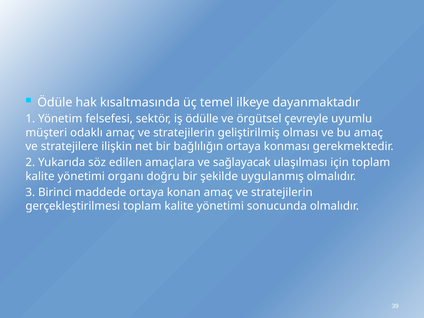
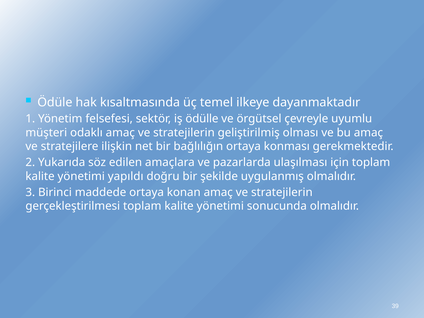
sağlayacak: sağlayacak -> pazarlarda (242, 162)
organı: organı -> yapıldı (126, 176)
